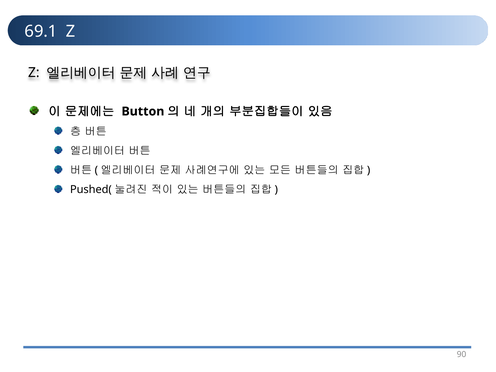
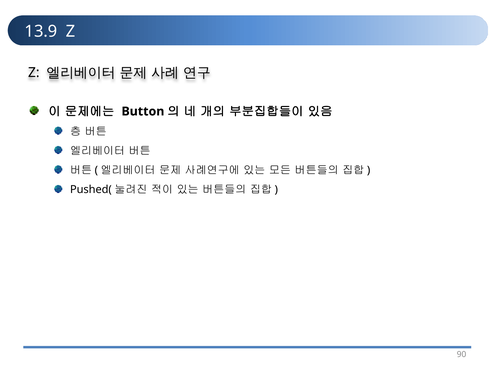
69.1: 69.1 -> 13.9 (41, 31)
